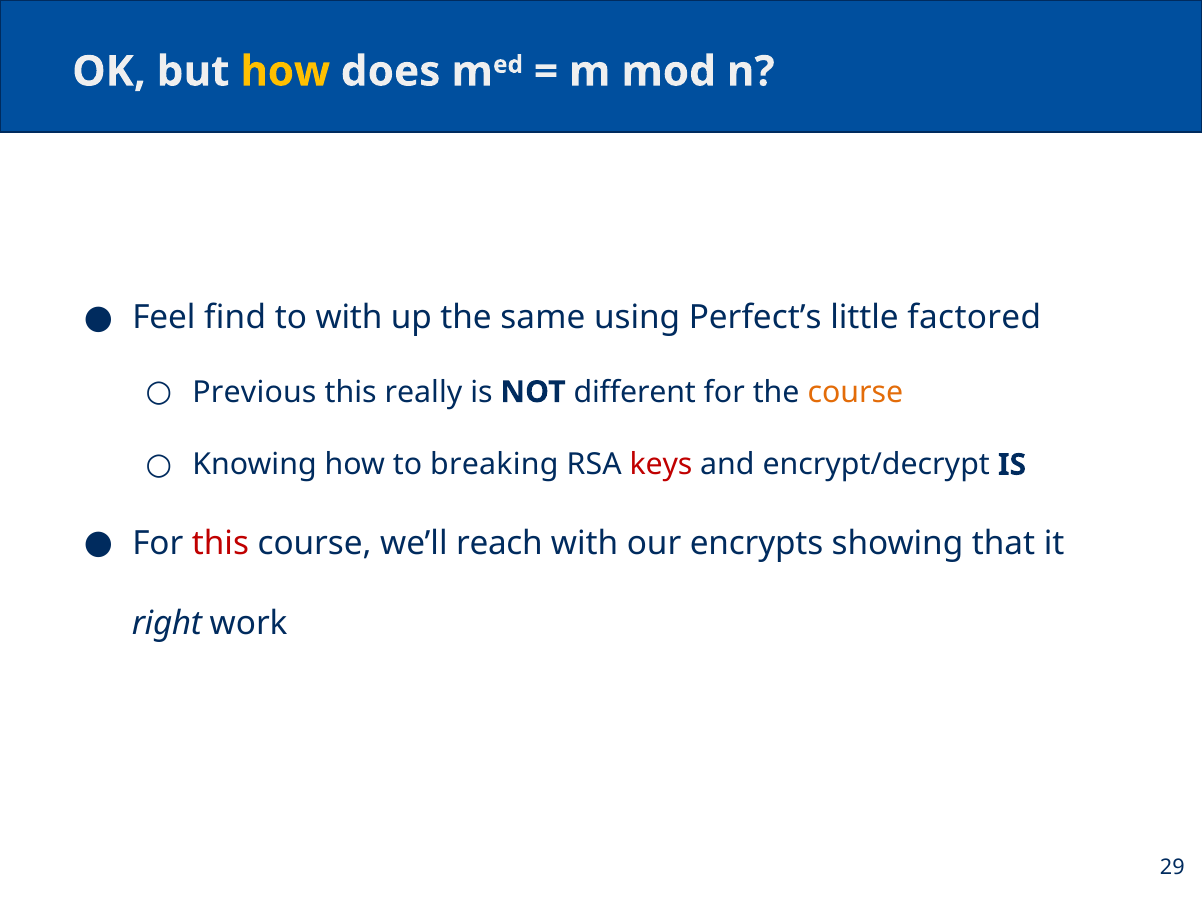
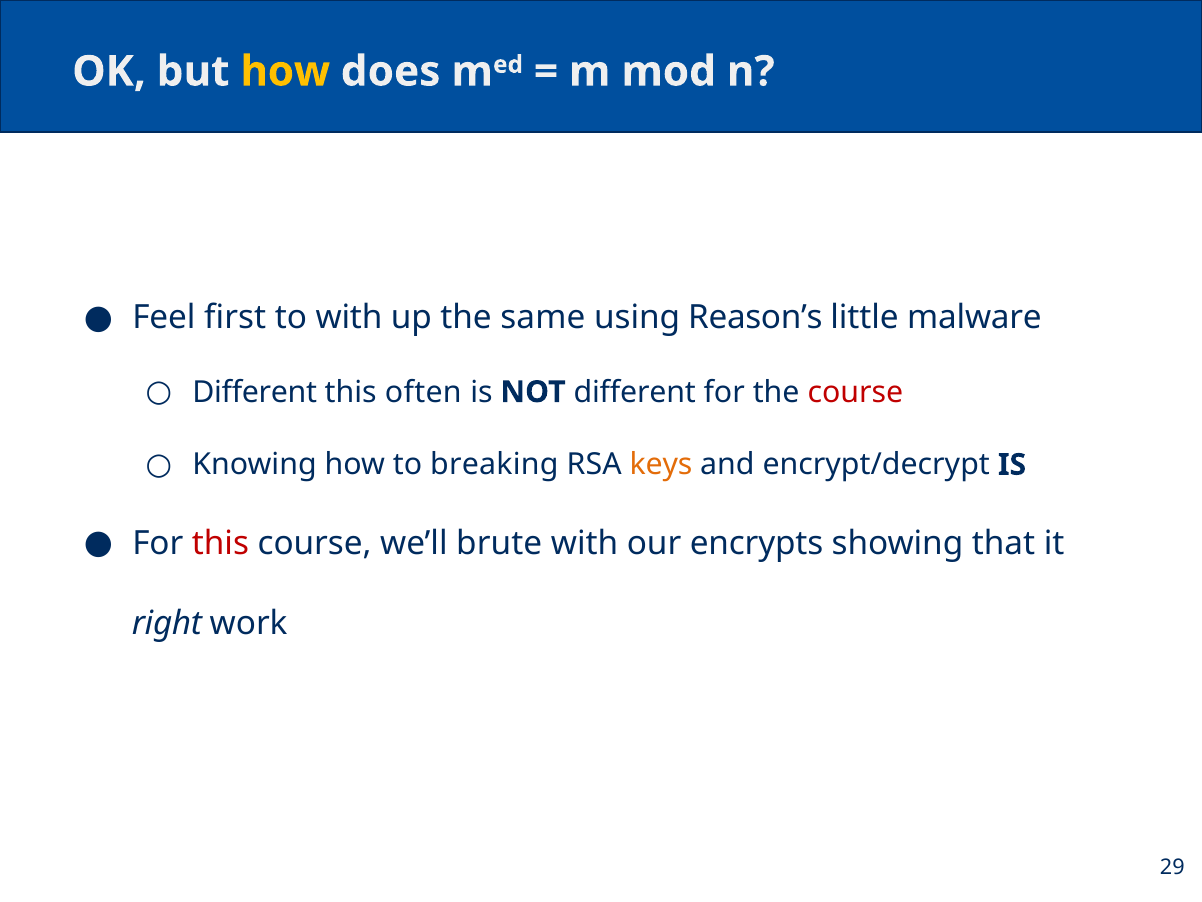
find: find -> first (235, 318)
Perfect’s: Perfect’s -> Reason’s (755, 318)
factored: factored -> malware (975, 318)
Previous: Previous -> Different (255, 392)
really: really -> often (423, 392)
course colour: orange -> red (855, 392)
keys colour: red -> orange (661, 465)
reach: reach -> brute (499, 543)
